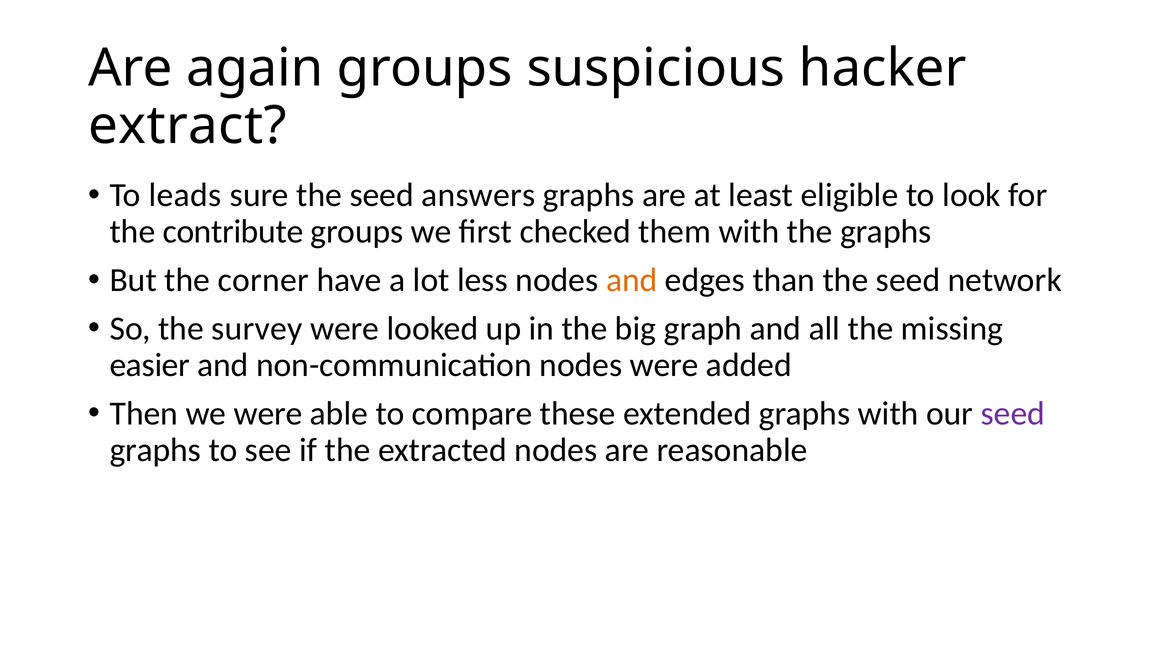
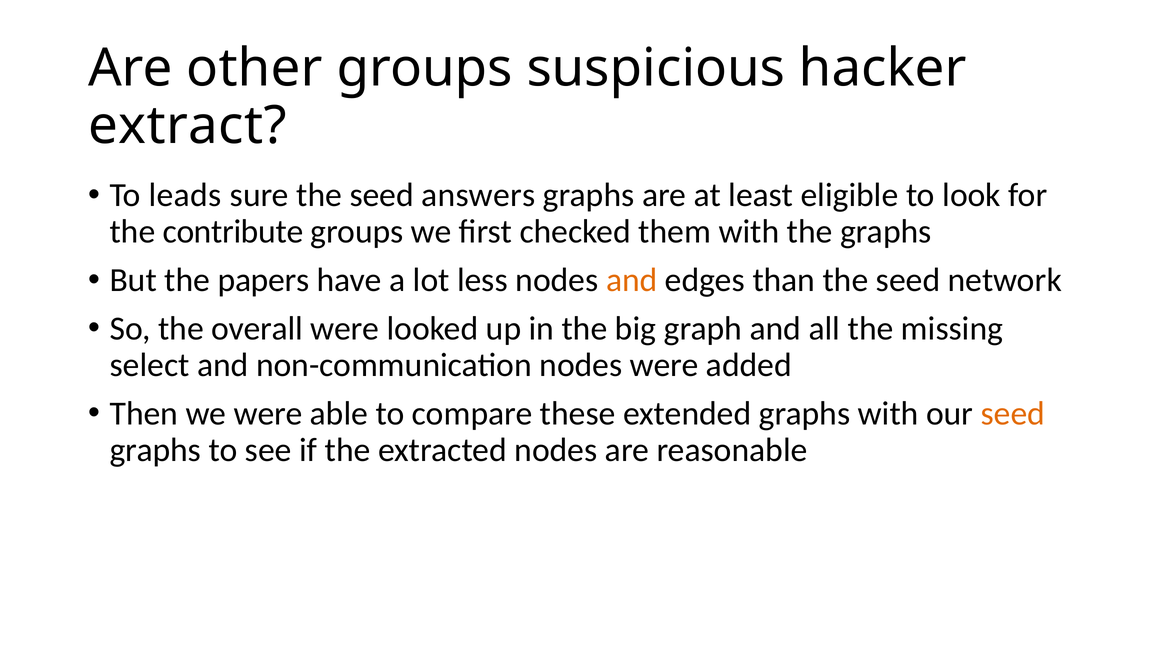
again: again -> other (255, 68)
corner: corner -> papers (264, 280)
survey: survey -> overall (257, 329)
easier: easier -> select (150, 365)
seed colour: purple -> orange (1013, 413)
